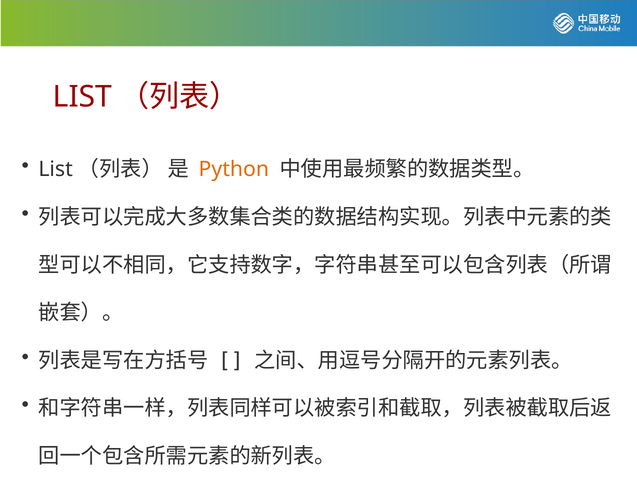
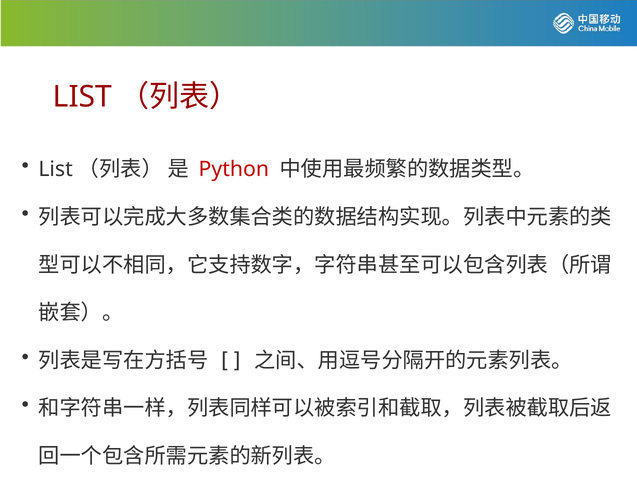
Python colour: orange -> red (234, 169)
